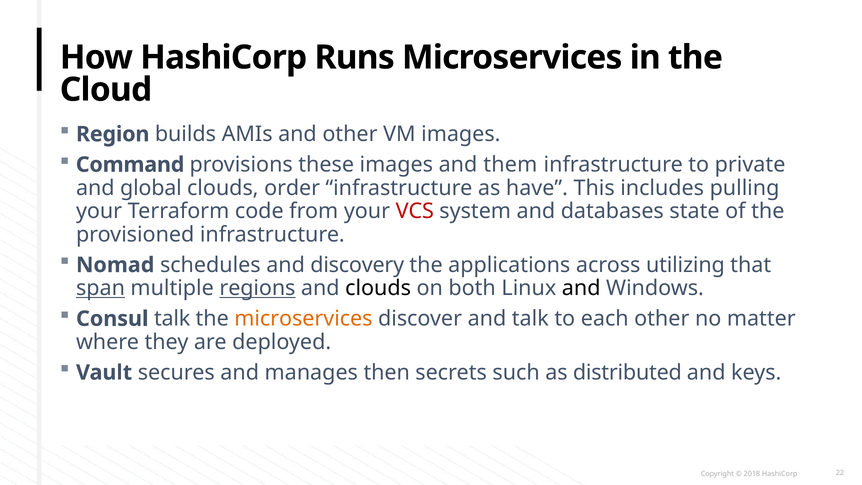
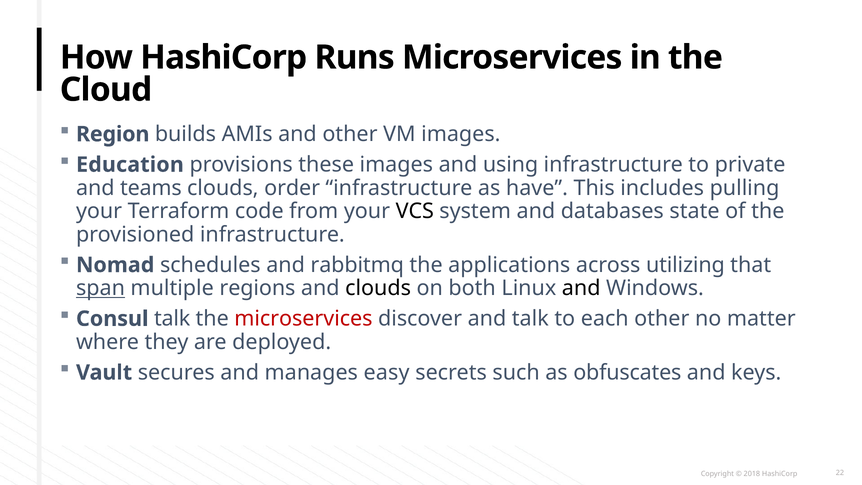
Command: Command -> Education (130, 165)
them: them -> using (511, 165)
global: global -> teams (151, 188)
VCS colour: red -> black (415, 211)
discovery: discovery -> rabbitmq (357, 265)
regions underline: present -> none (257, 288)
microservices colour: orange -> red (303, 319)
then: then -> easy (387, 372)
distributed: distributed -> obfuscates (627, 372)
